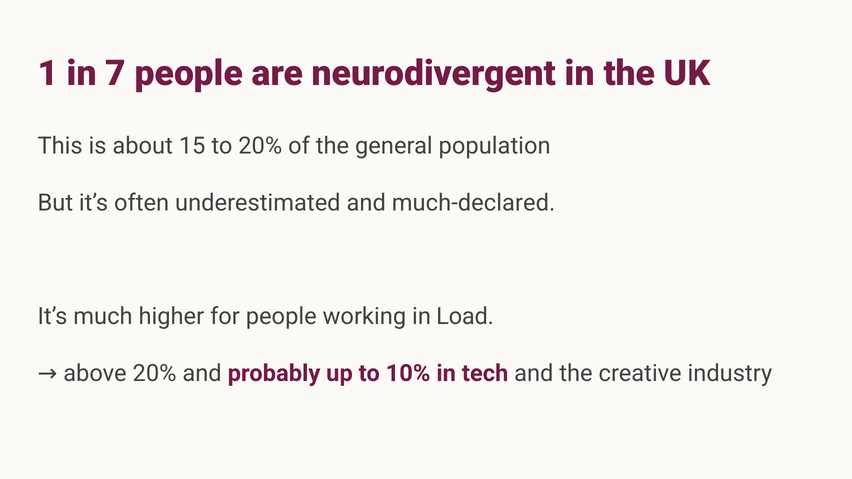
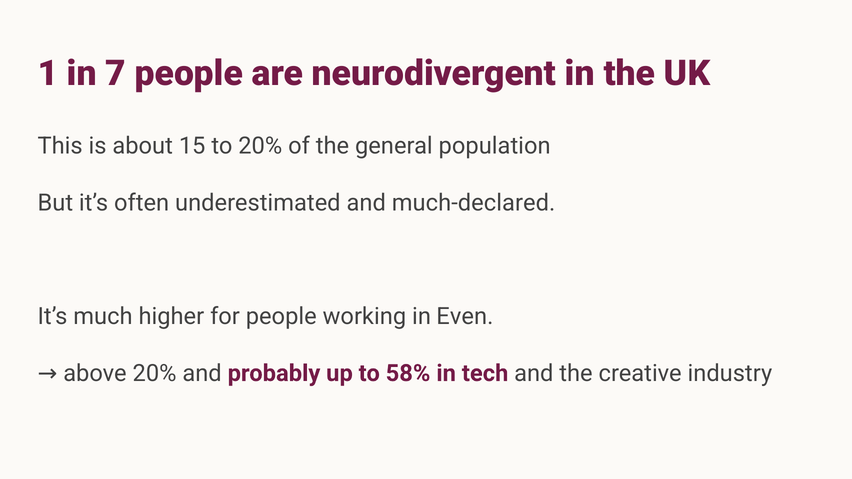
Load: Load -> Even (465, 317)
10%: 10% -> 58% (408, 373)
